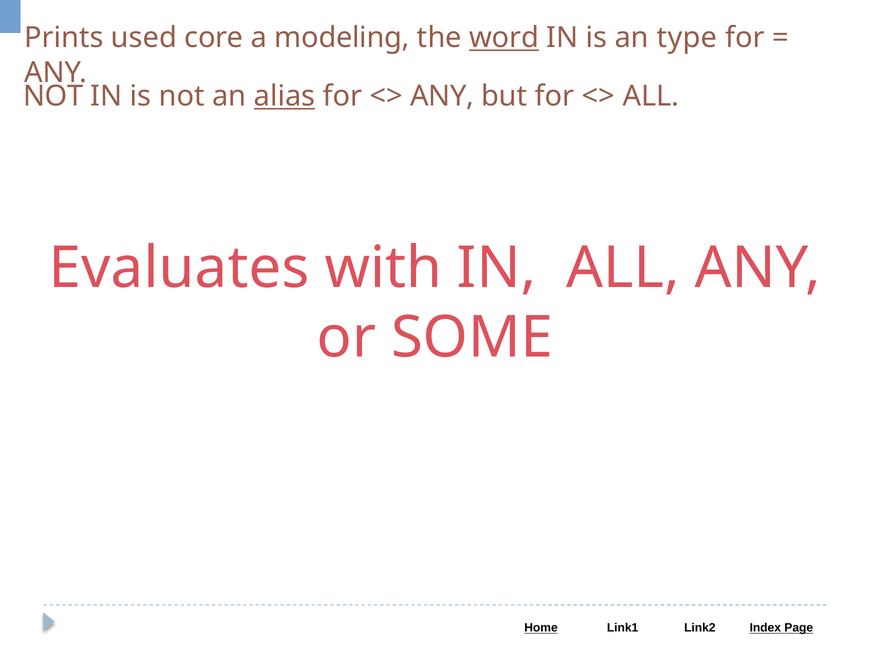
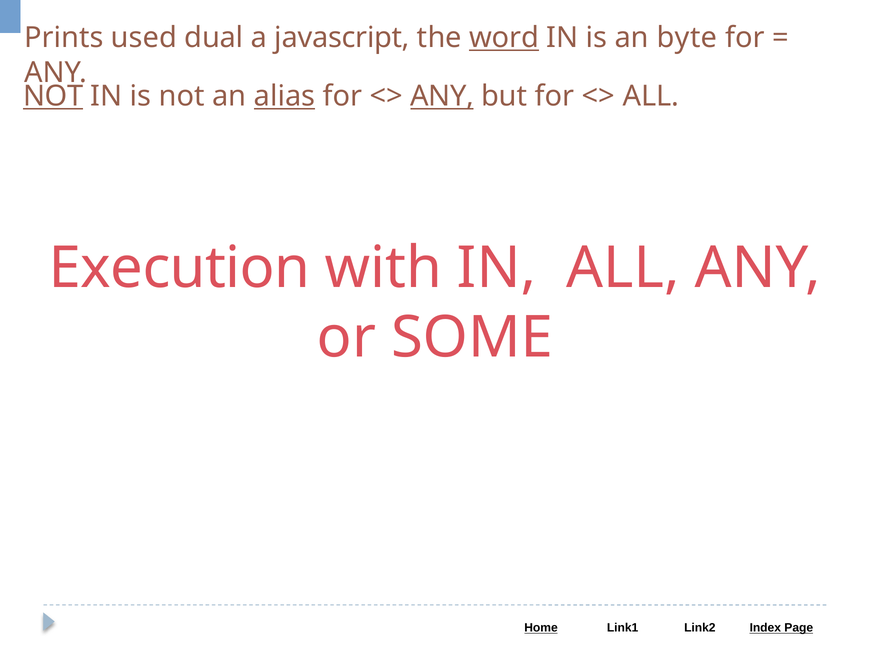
core: core -> dual (214, 38)
modeling: modeling -> javascript (342, 38)
type: type -> byte (687, 38)
NOT underline: none -> present (53, 96)
ANY underline: none -> present (442, 96)
Evaluates: Evaluates -> Execution (179, 268)
